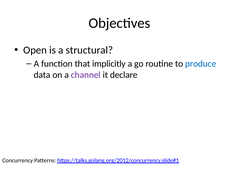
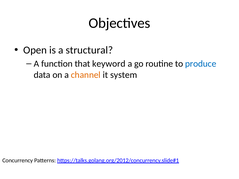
implicitly: implicitly -> keyword (109, 64)
channel colour: purple -> orange (86, 75)
declare: declare -> system (124, 75)
